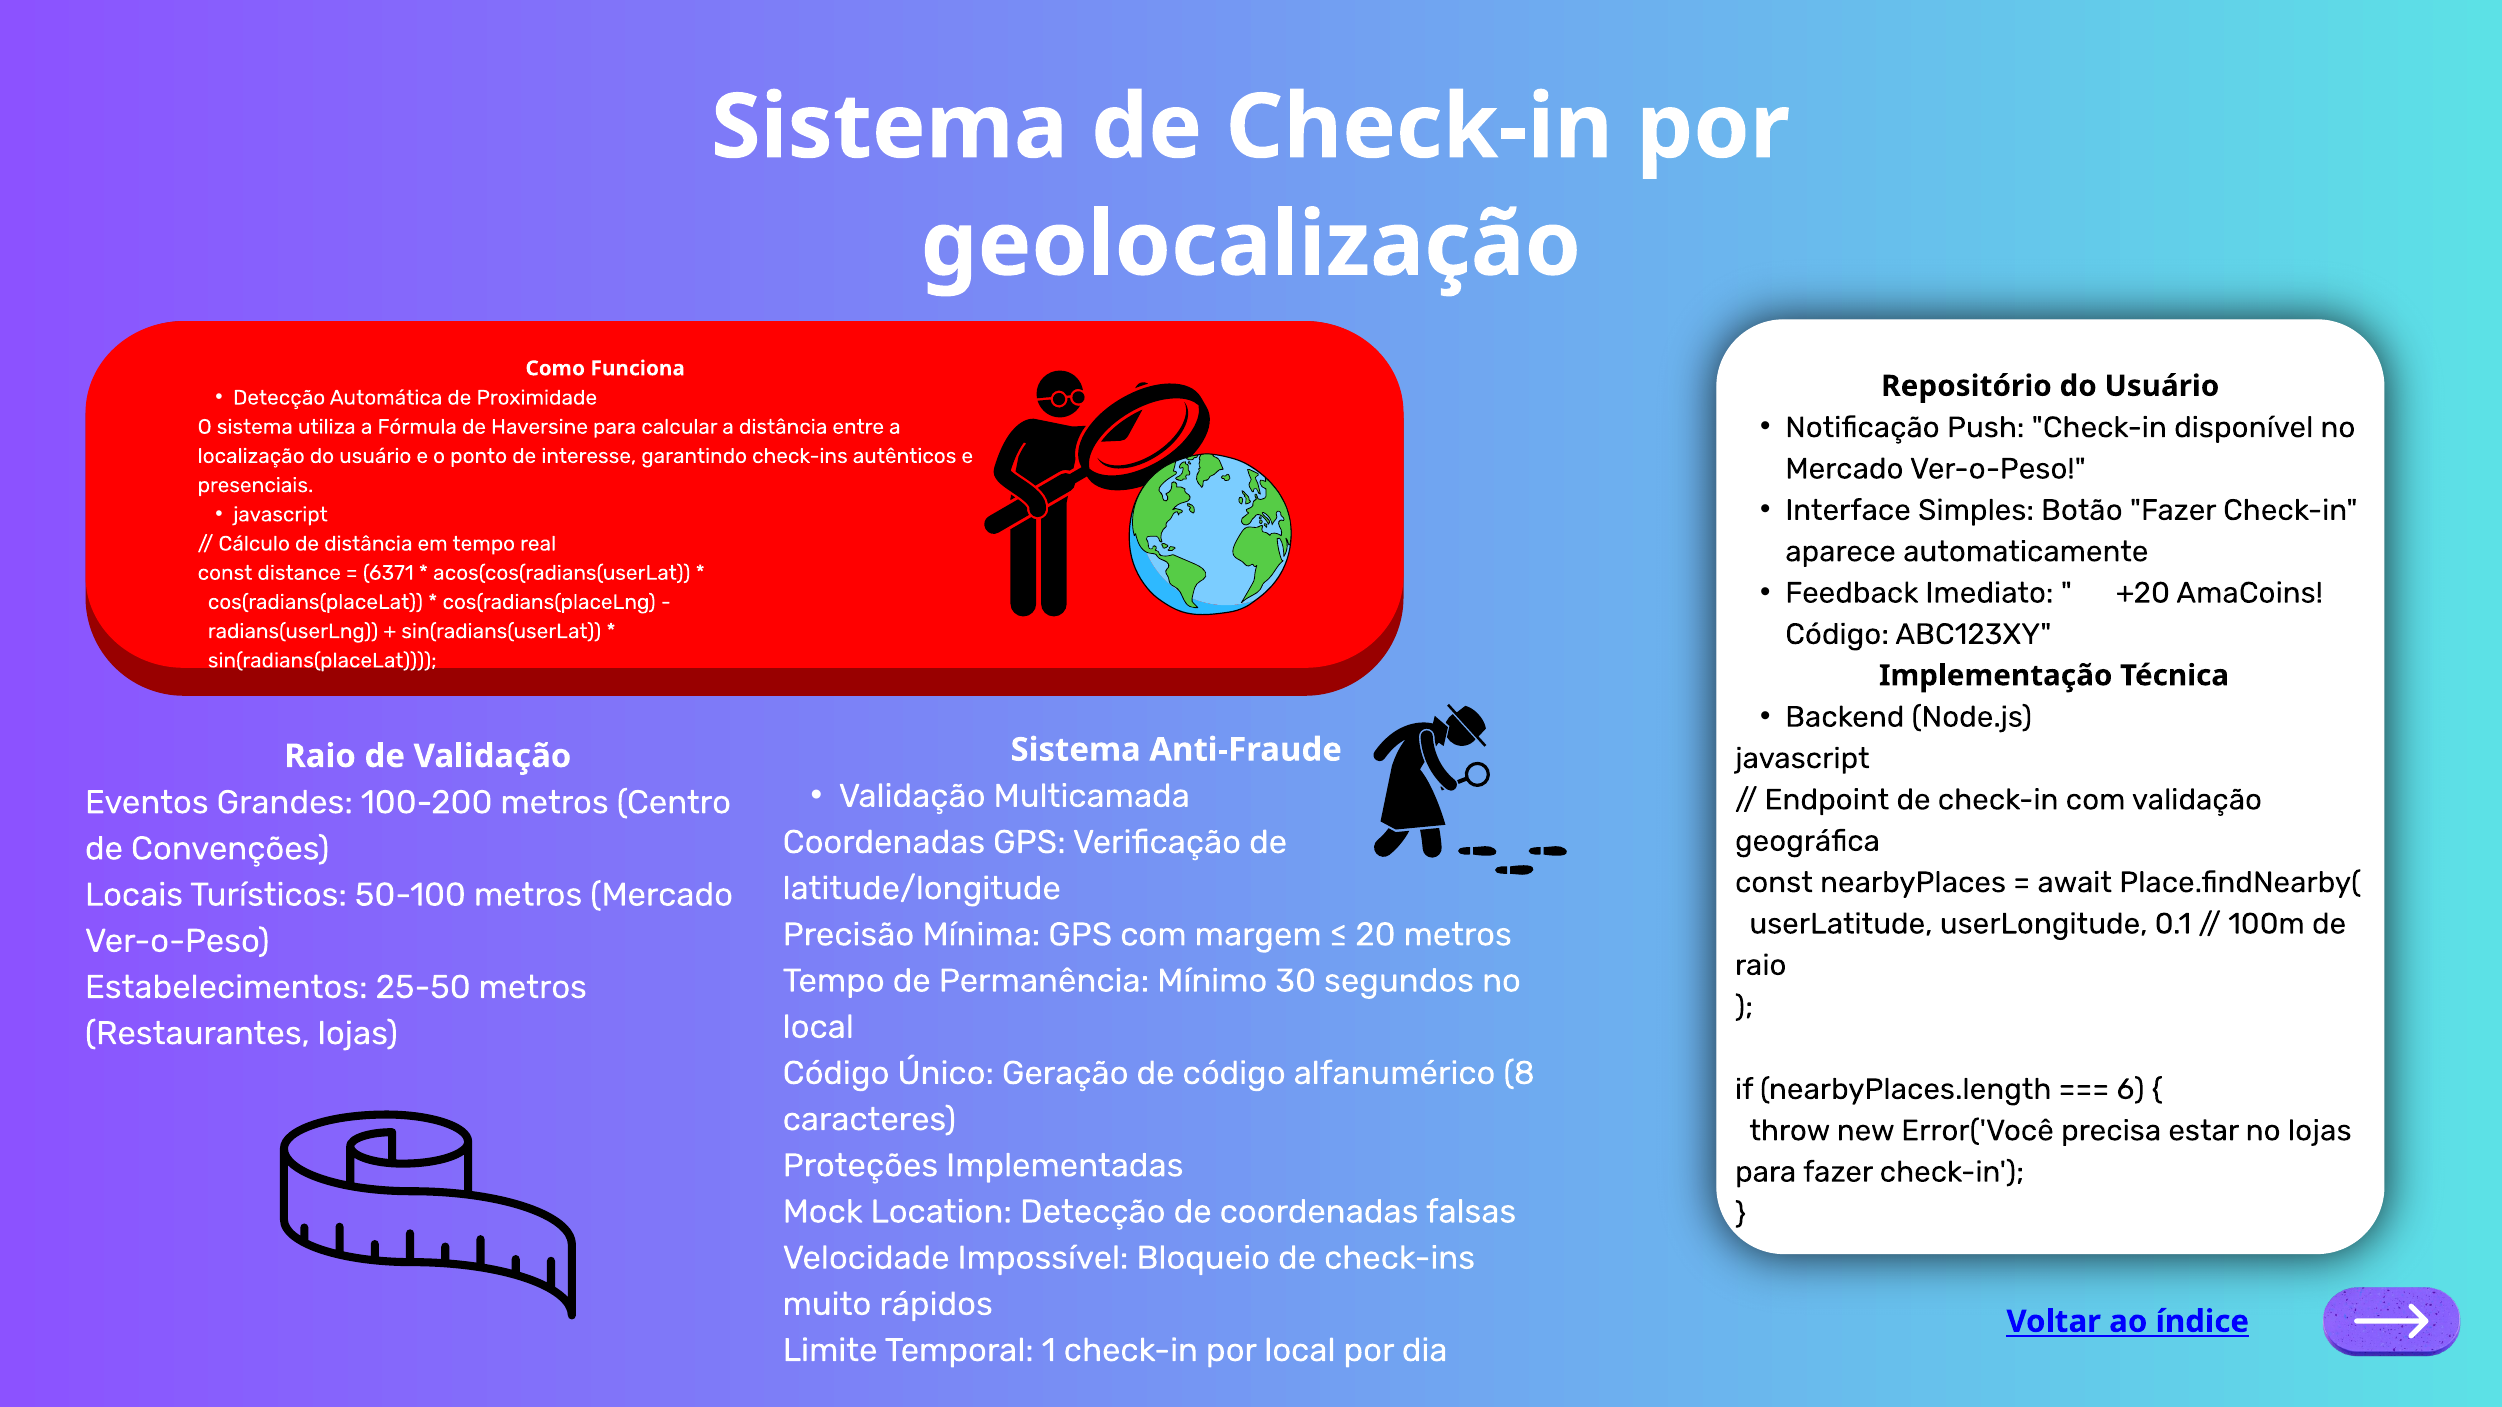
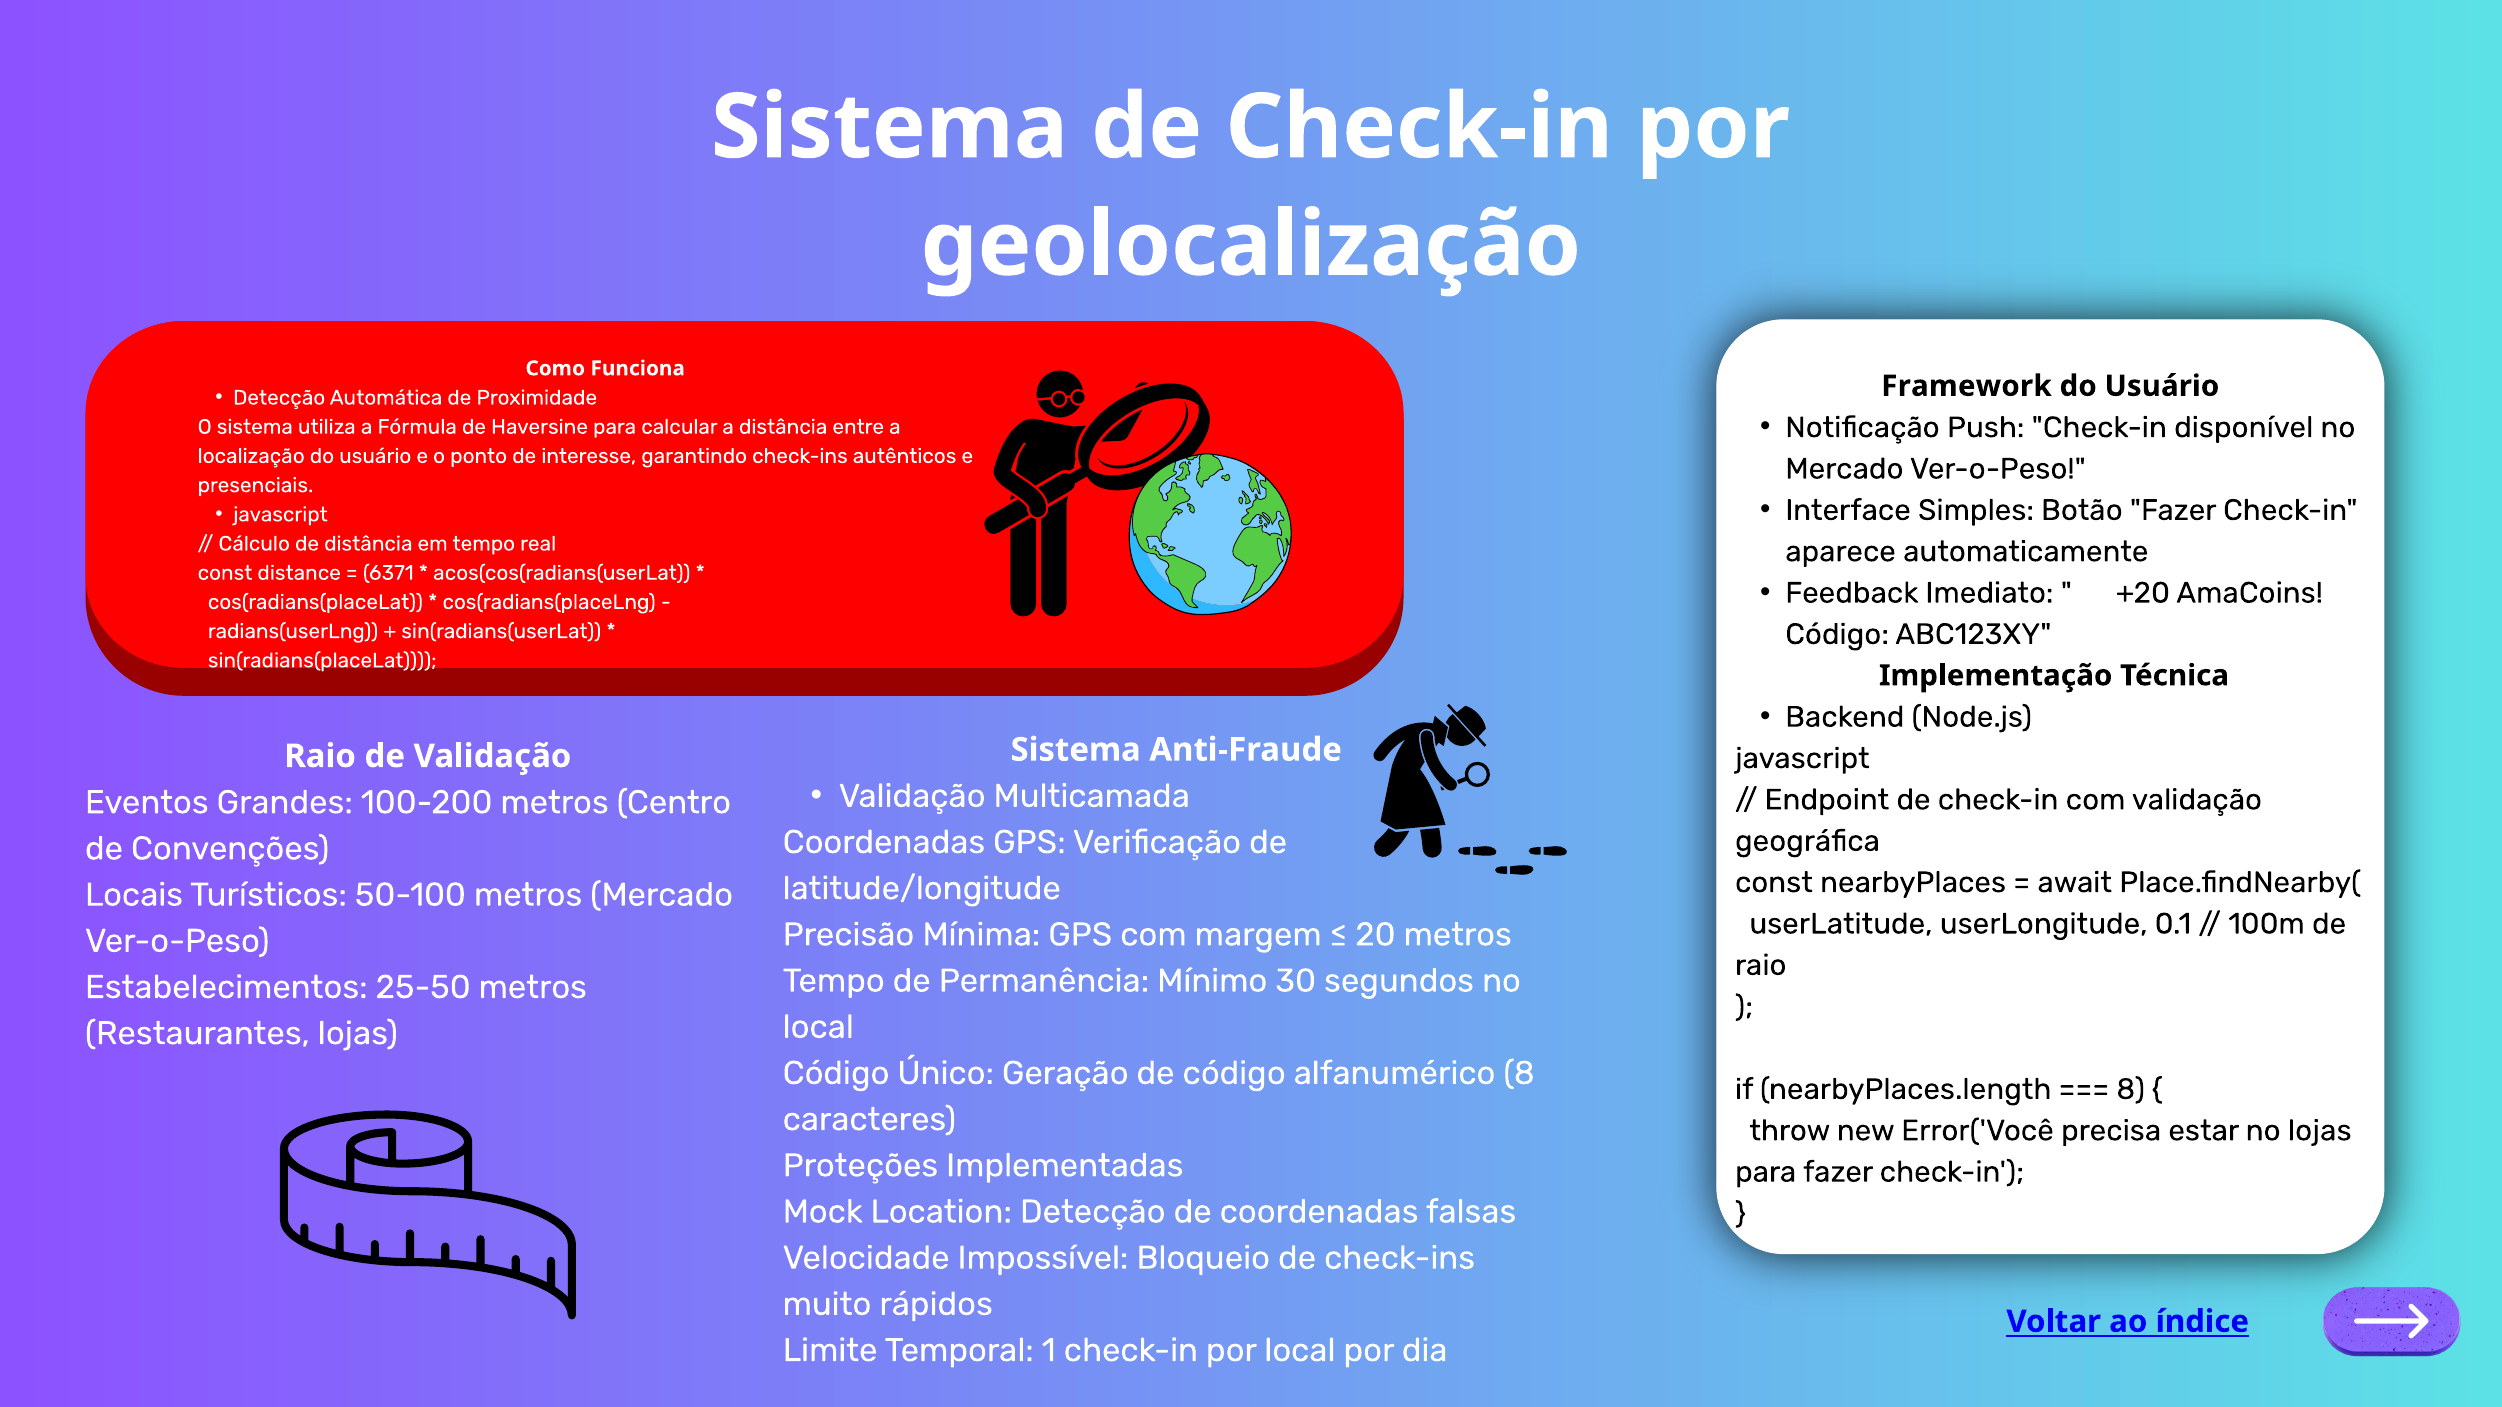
Repositório: Repositório -> Framework (1966, 386)
6: 6 -> 8 (2131, 1090)
